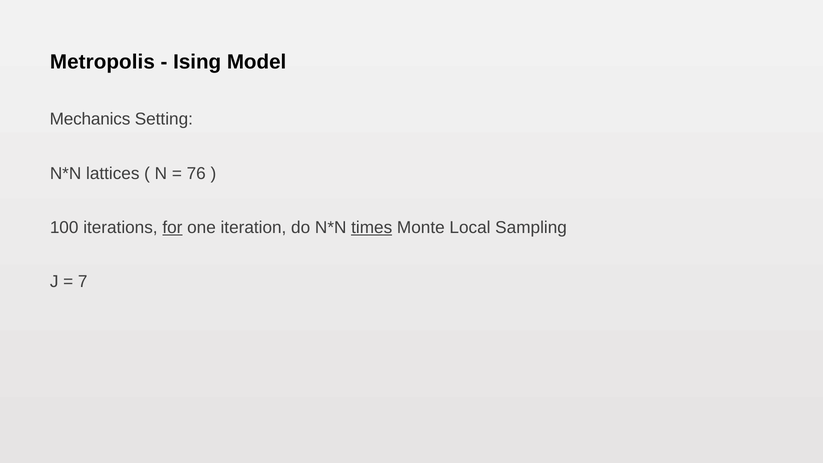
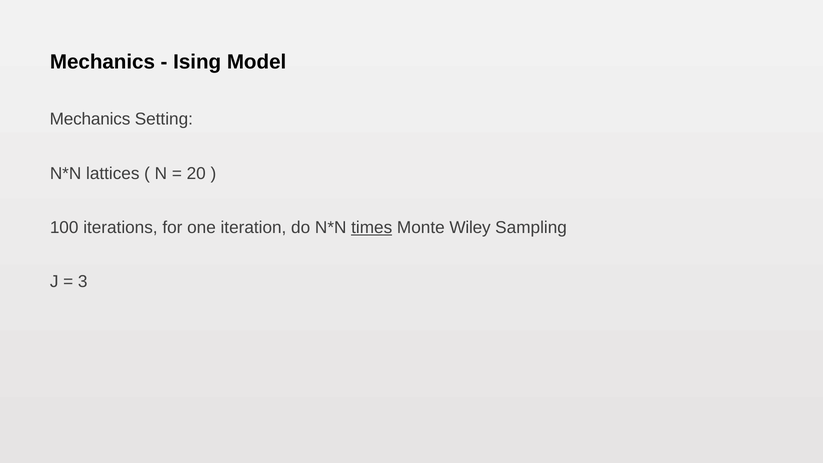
Metropolis: Metropolis -> Mechanics (102, 62)
76: 76 -> 20 (196, 173)
for underline: present -> none (172, 228)
Local: Local -> Wiley (470, 228)
7: 7 -> 3 (83, 282)
